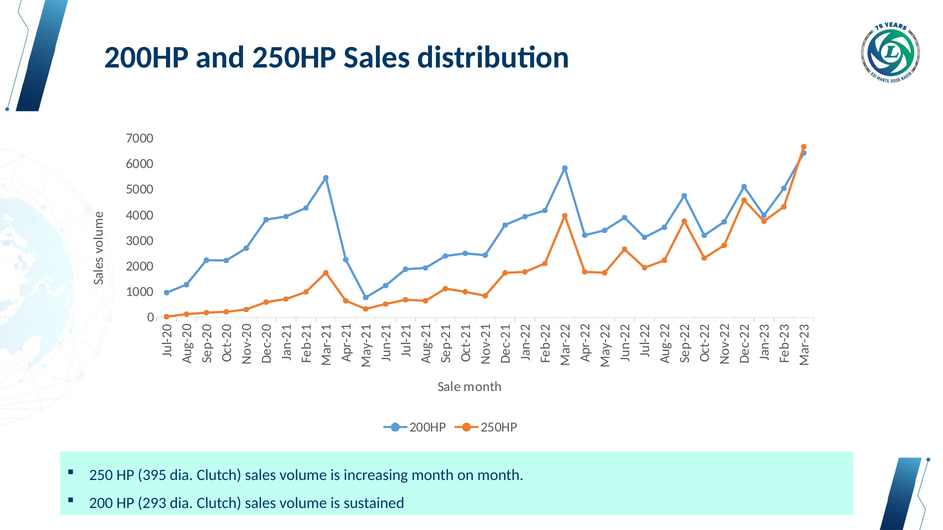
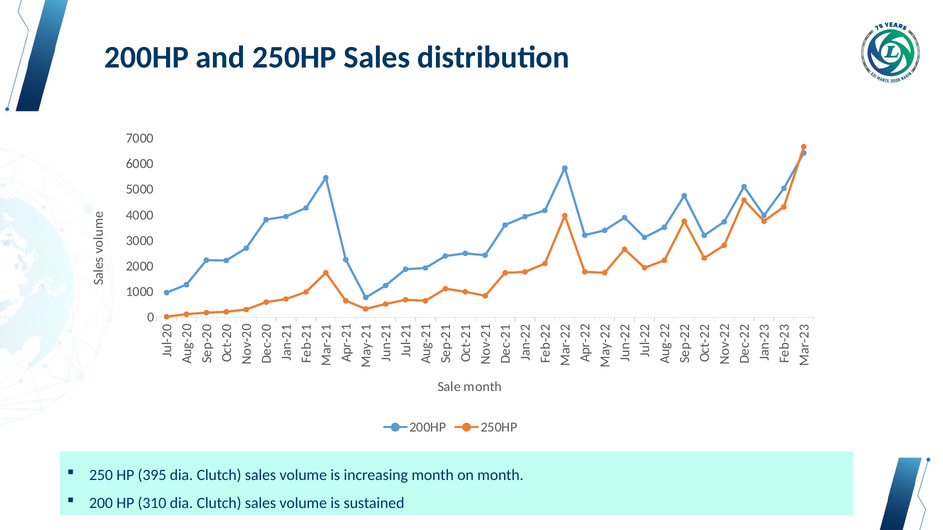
293: 293 -> 310 (152, 504)
